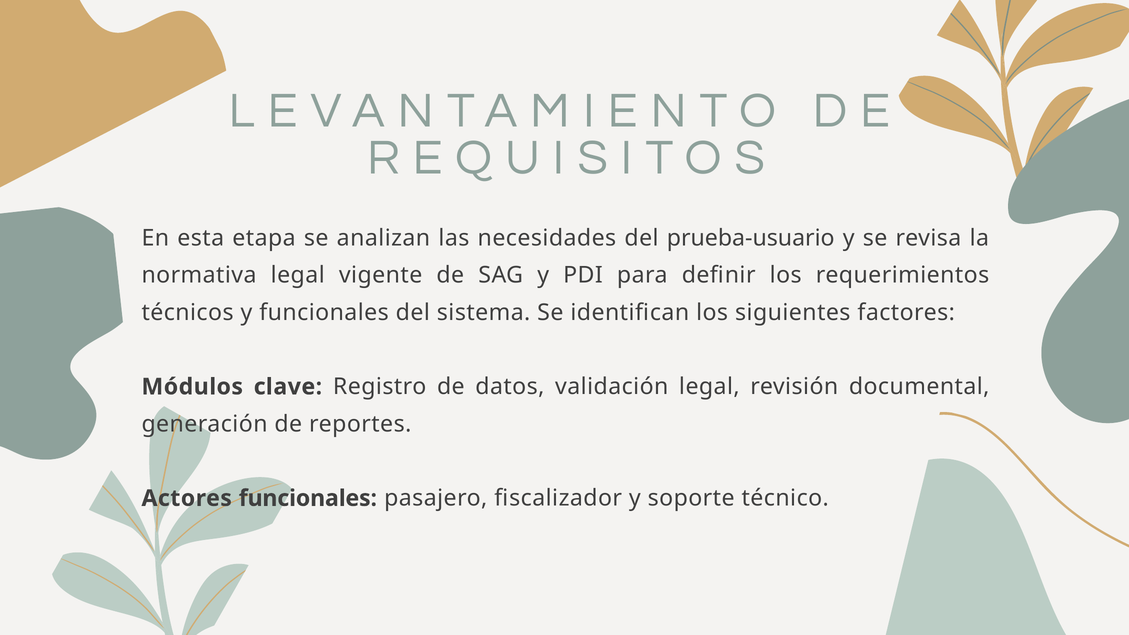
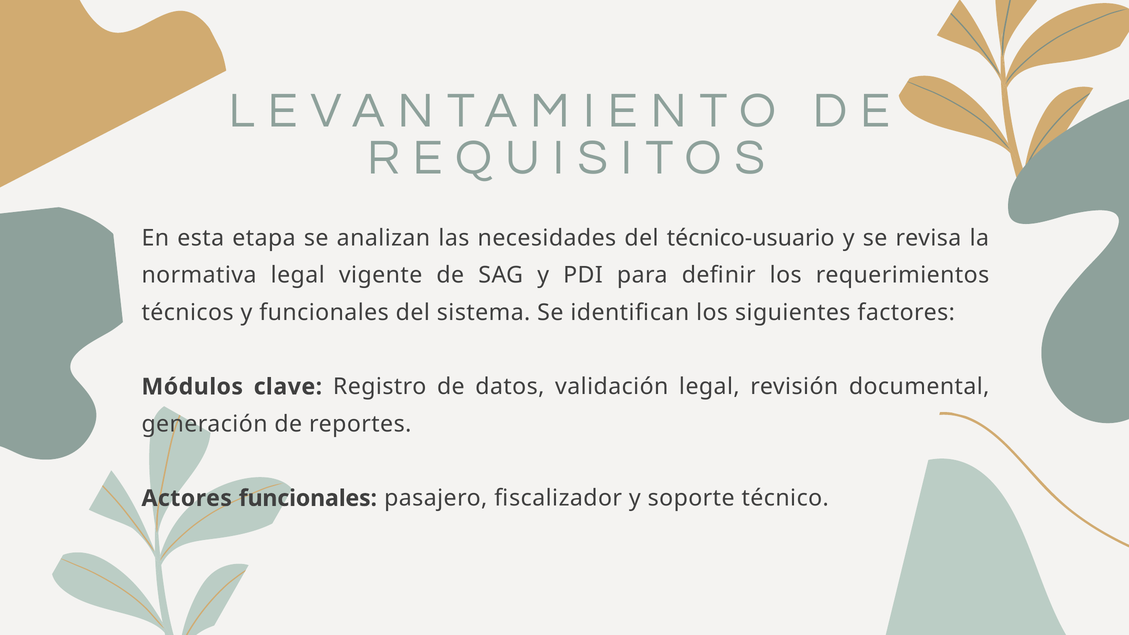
prueba-usuario: prueba-usuario -> técnico-usuario (751, 238)
